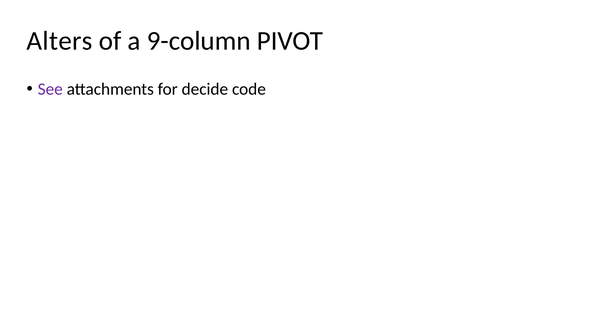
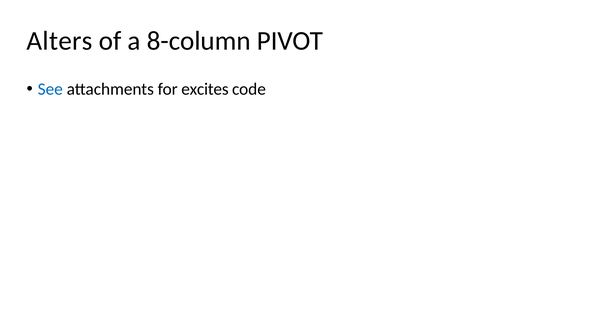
9-column: 9-column -> 8-column (199, 41)
See colour: purple -> blue (50, 89)
decide: decide -> excites (205, 89)
